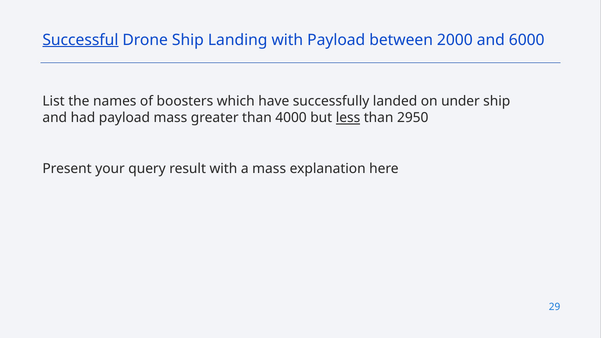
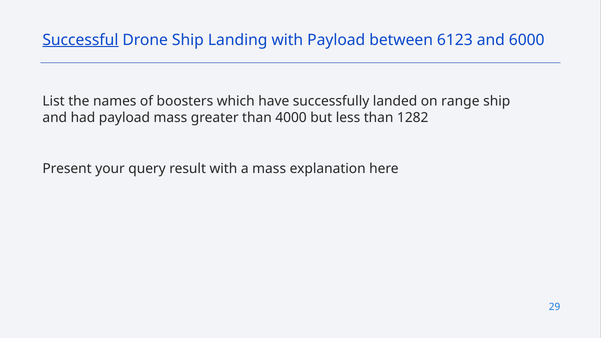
2000: 2000 -> 6123 (455, 40)
under: under -> range (460, 101)
less underline: present -> none (348, 118)
2950: 2950 -> 1282 (413, 118)
